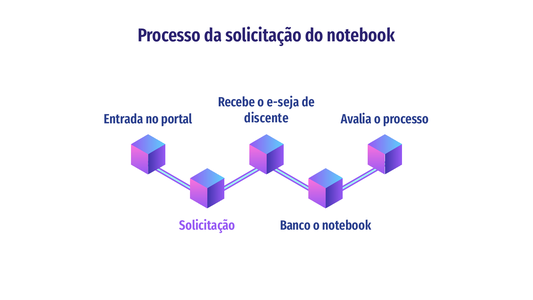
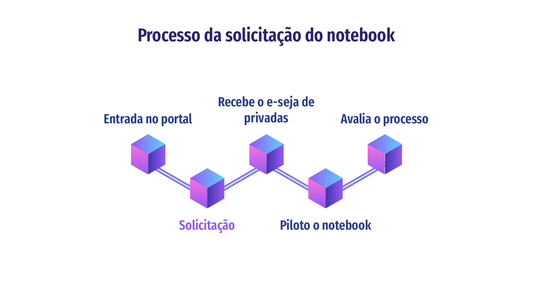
discente: discente -> privadas (266, 118)
Banco: Banco -> Piloto (295, 225)
